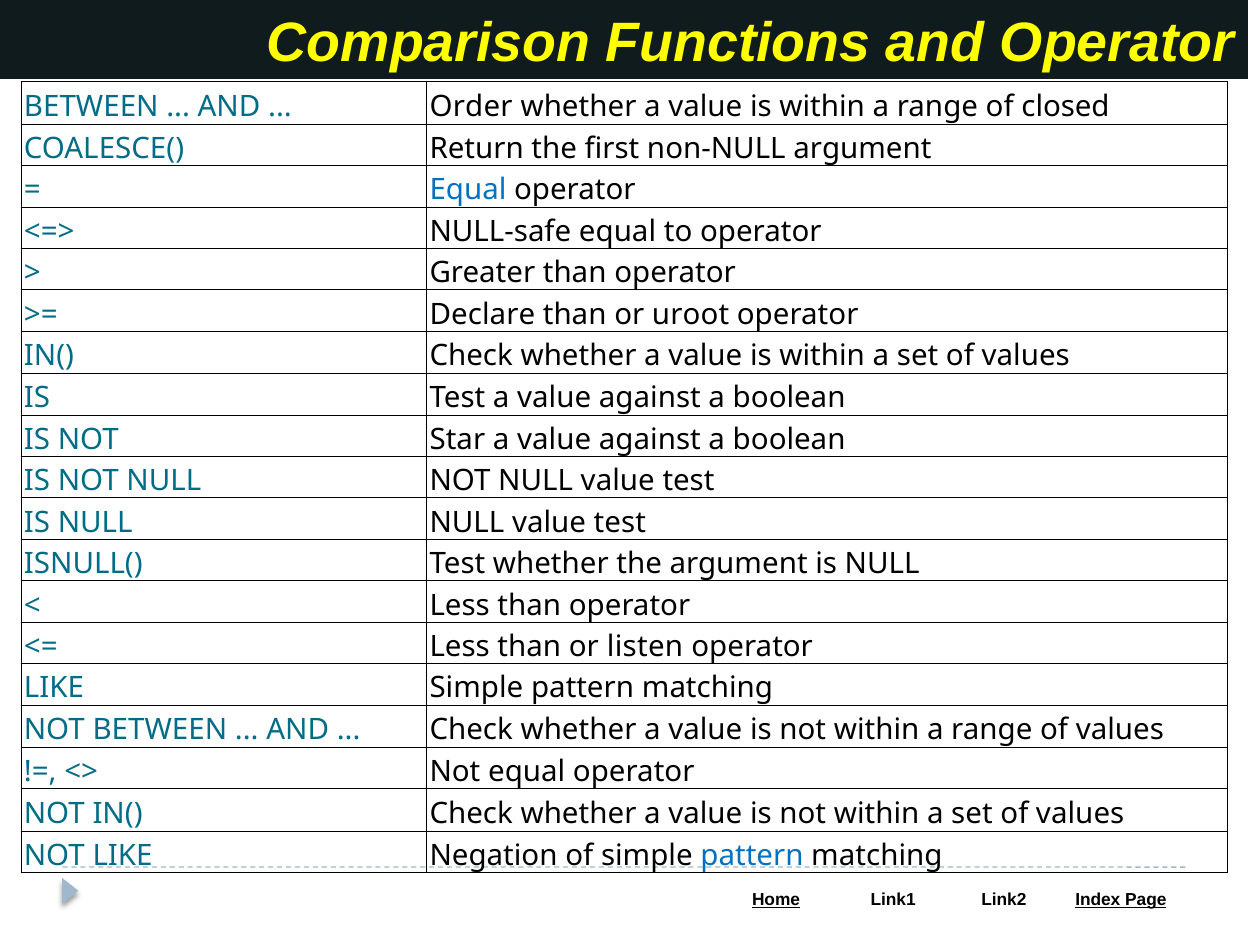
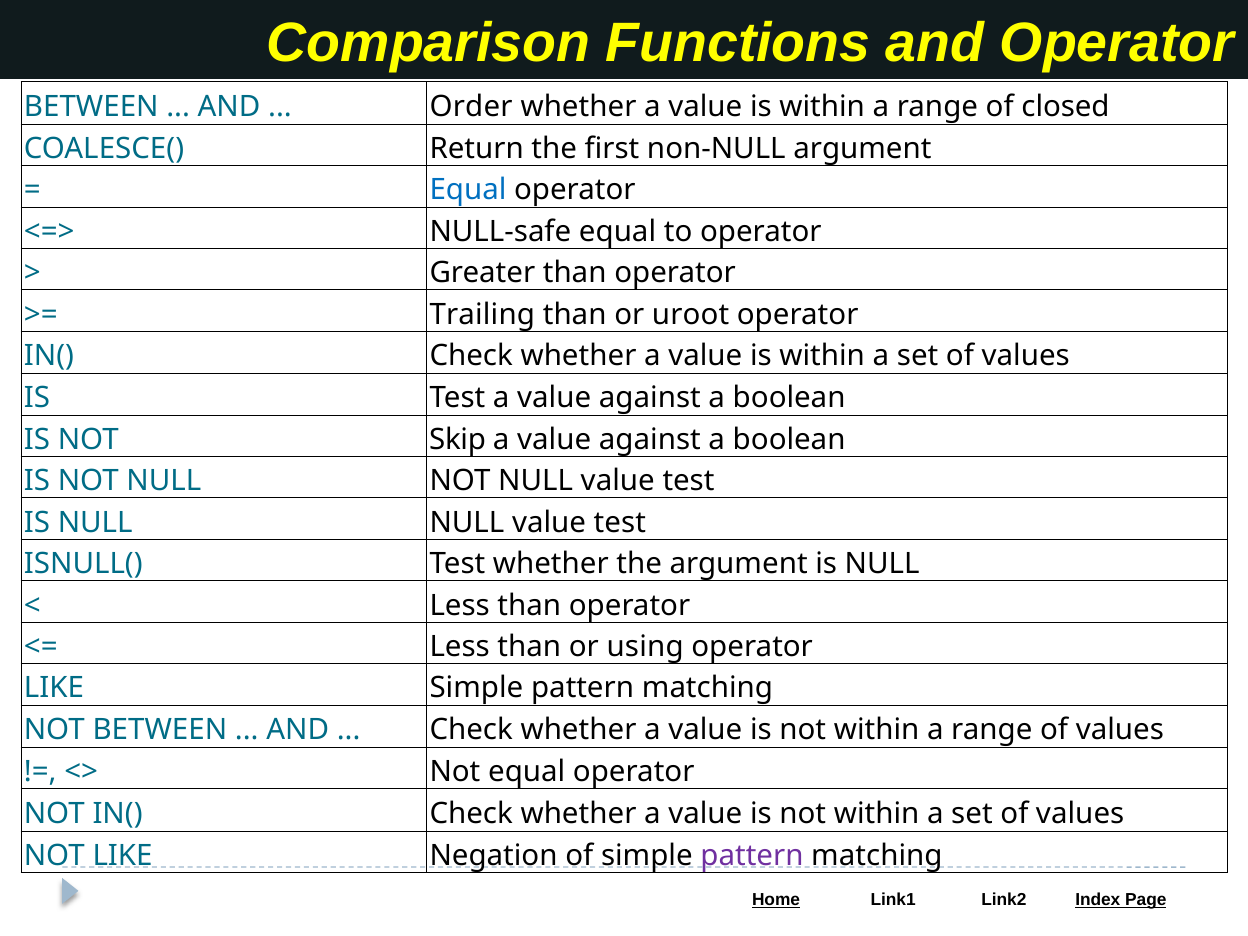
Declare: Declare -> Trailing (482, 314)
Star: Star -> Skip (458, 440)
listen: listen -> using (645, 647)
pattern colour: blue -> purple (752, 856)
